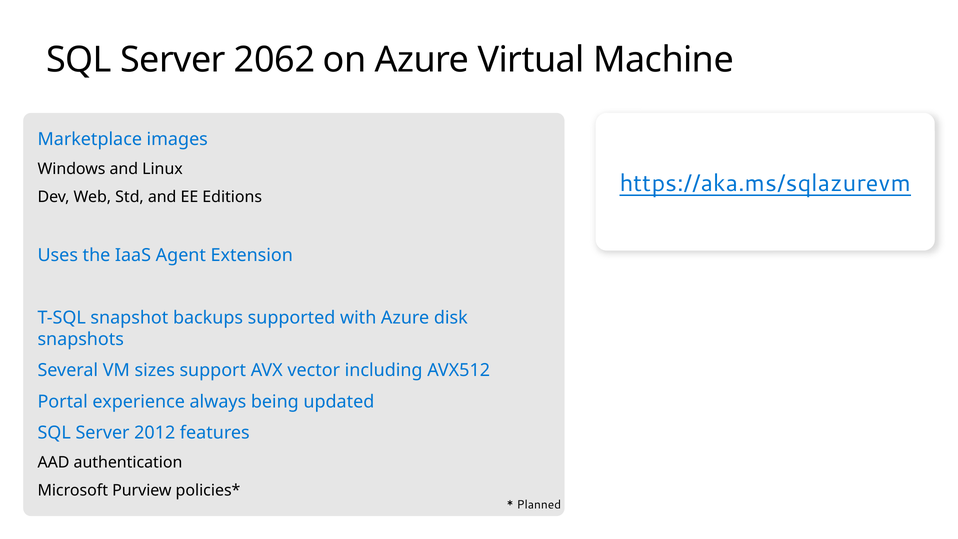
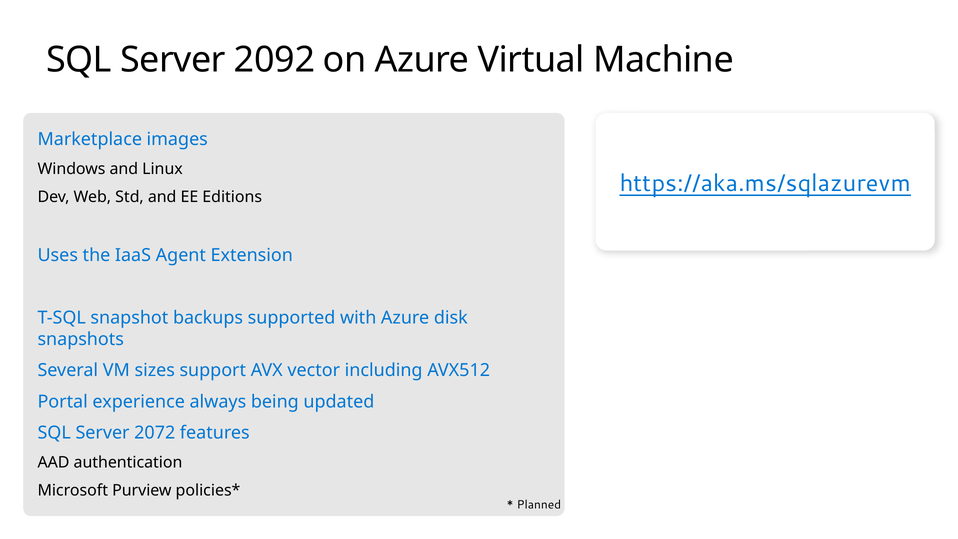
2062: 2062 -> 2092 (275, 60)
2012: 2012 -> 2072 (155, 433)
